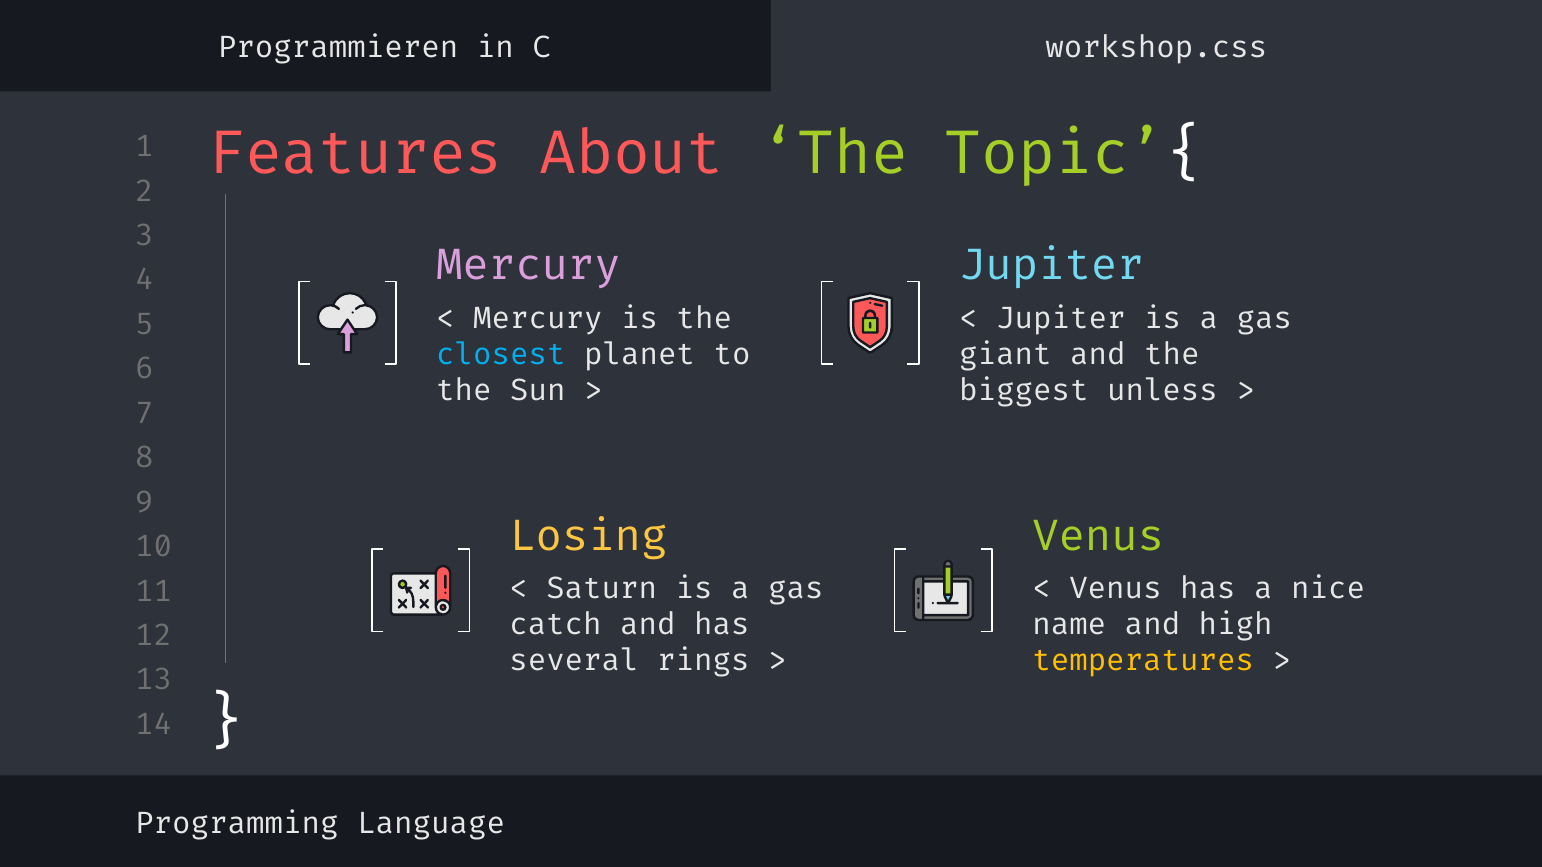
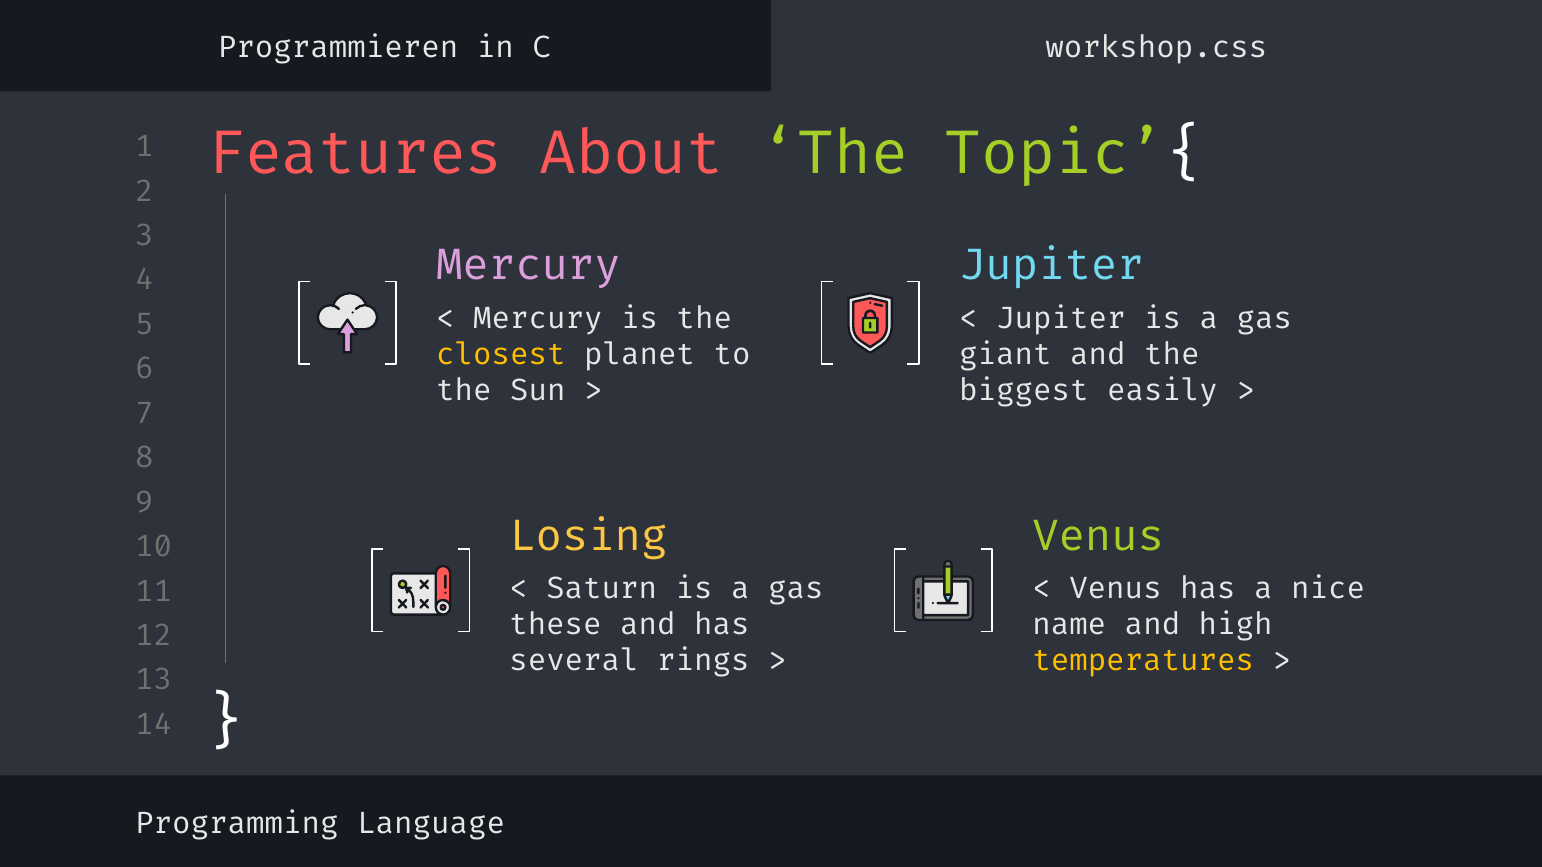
closest colour: light blue -> yellow (501, 355)
unless: unless -> easily (1162, 391)
catch: catch -> these (555, 625)
